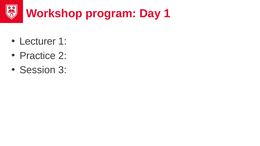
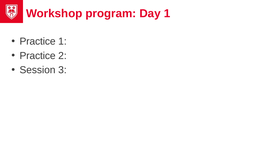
Lecturer: Lecturer -> Practice (38, 42)
